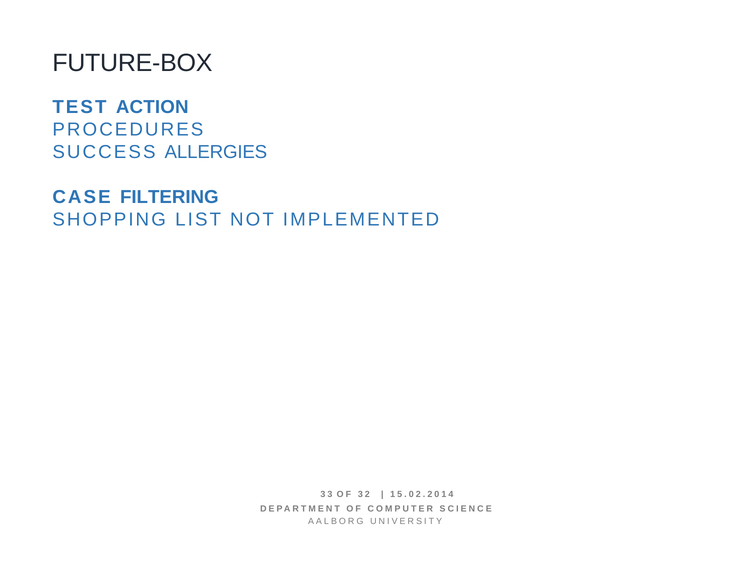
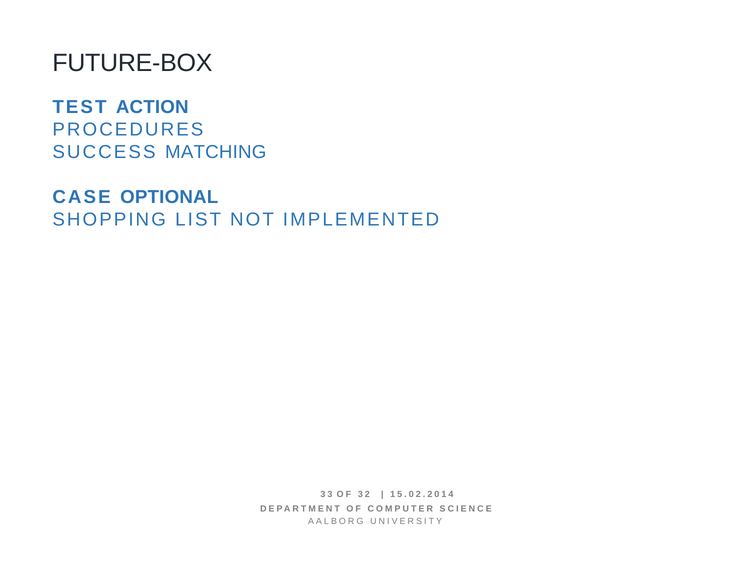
ALLERGIES: ALLERGIES -> MATCHING (216, 152)
FILTERING: FILTERING -> OPTIONAL (169, 197)
